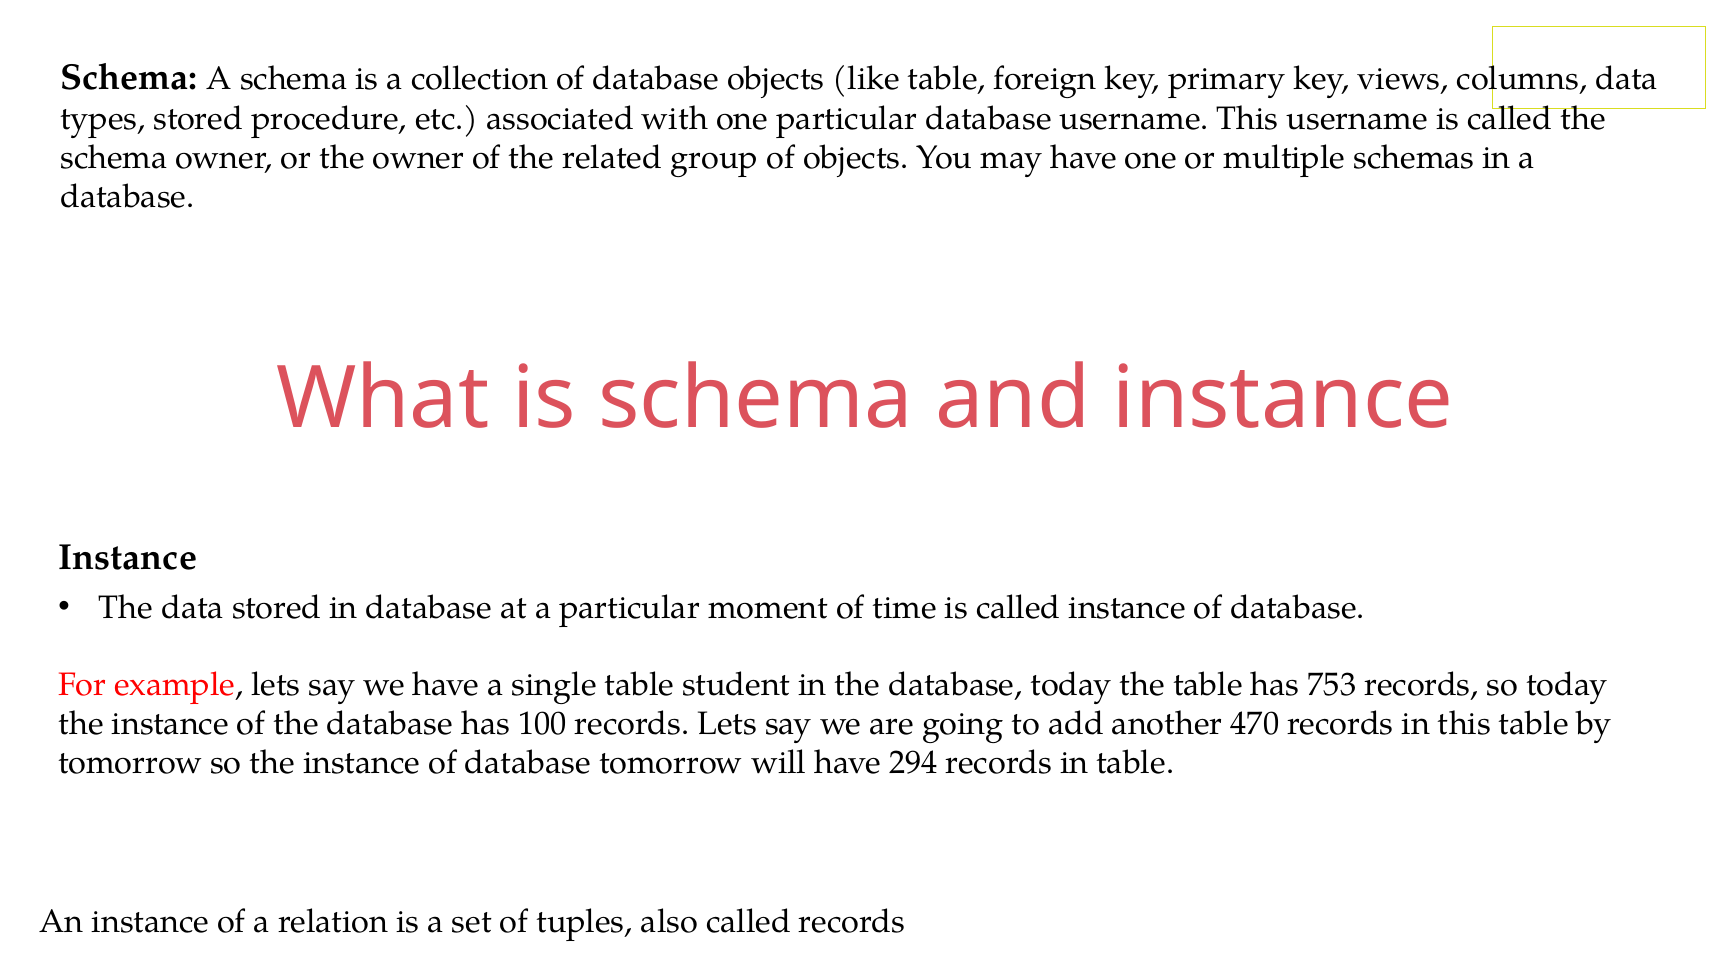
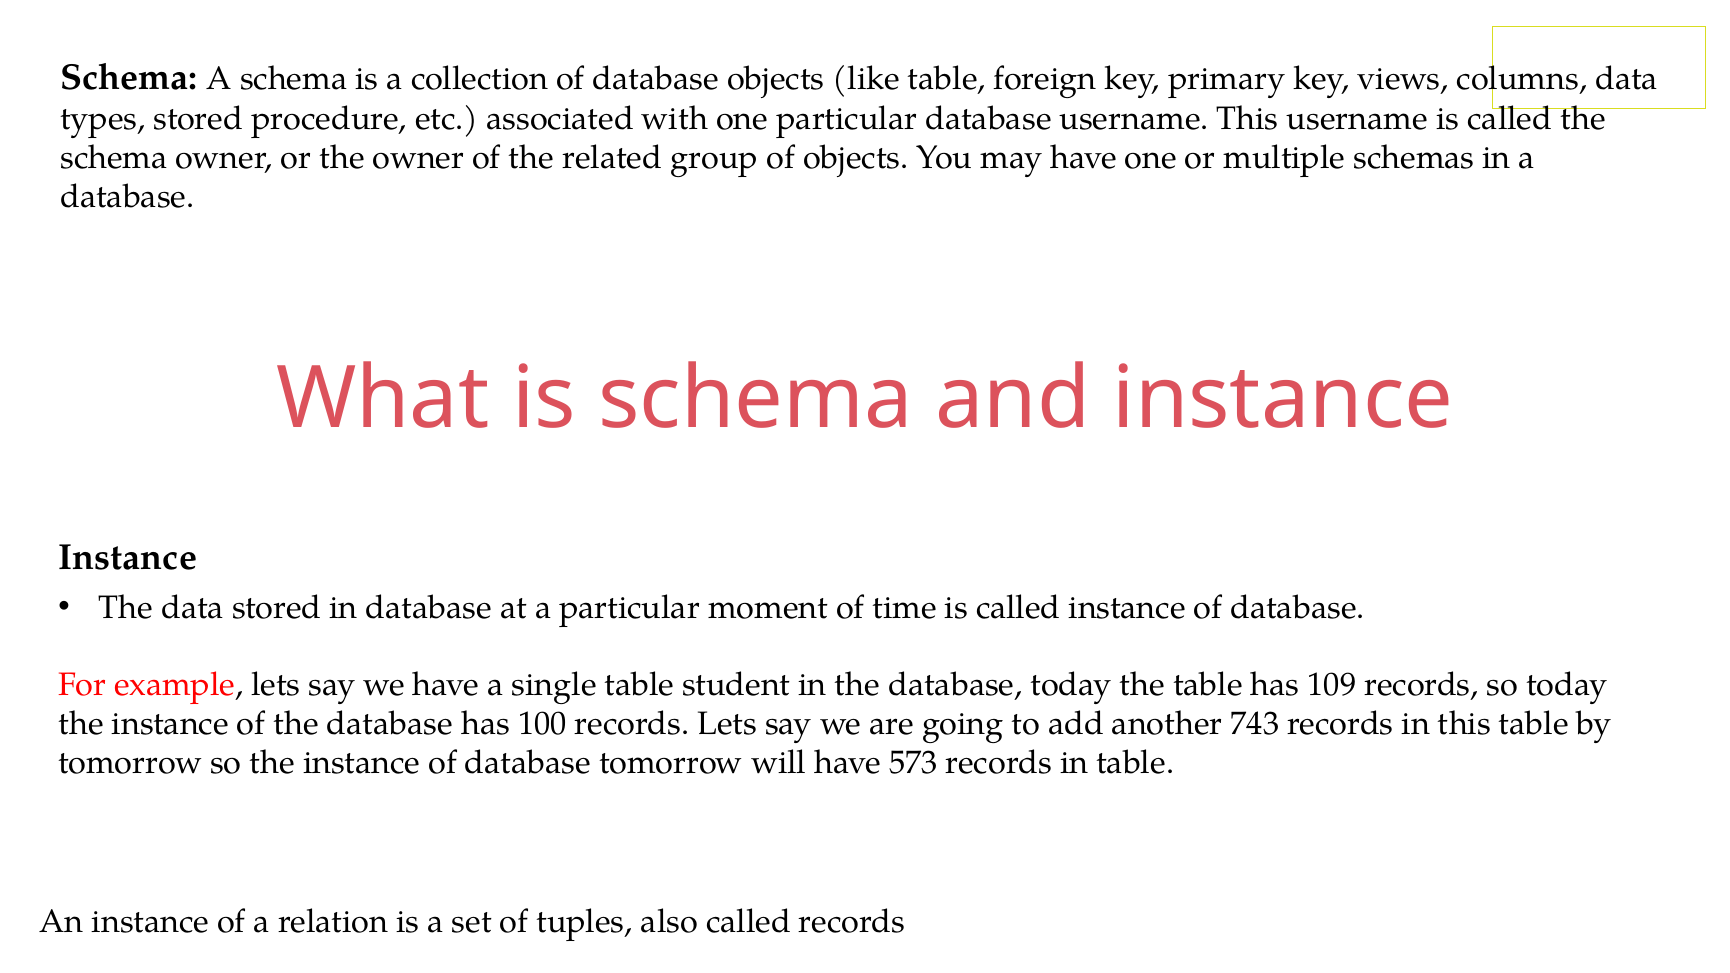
753: 753 -> 109 (1332, 685)
470: 470 -> 743 (1255, 724)
294: 294 -> 573 (913, 763)
